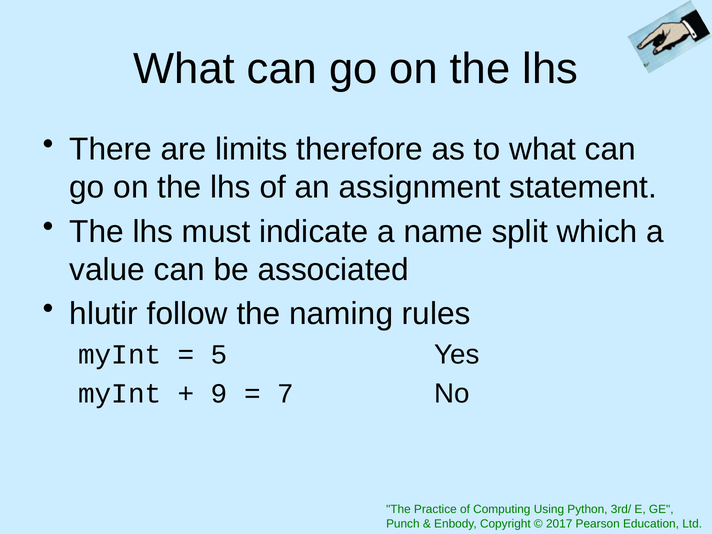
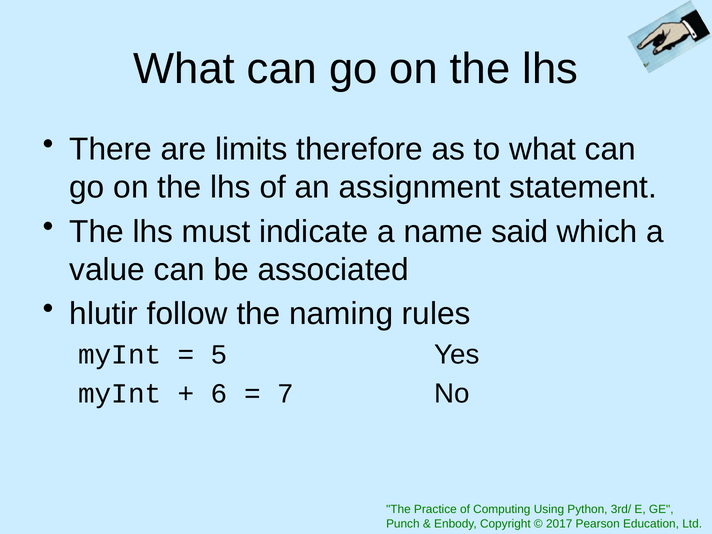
split: split -> said (520, 232)
9: 9 -> 6 (219, 394)
